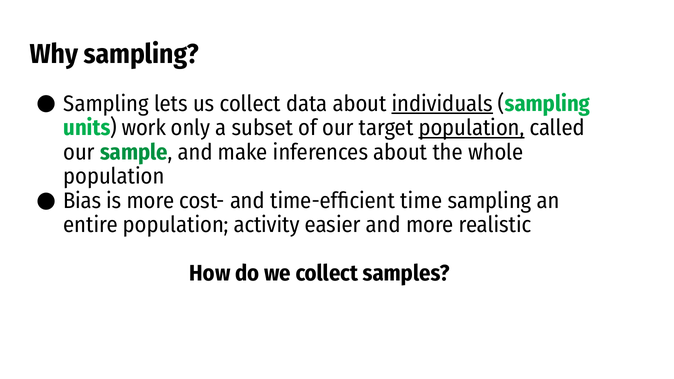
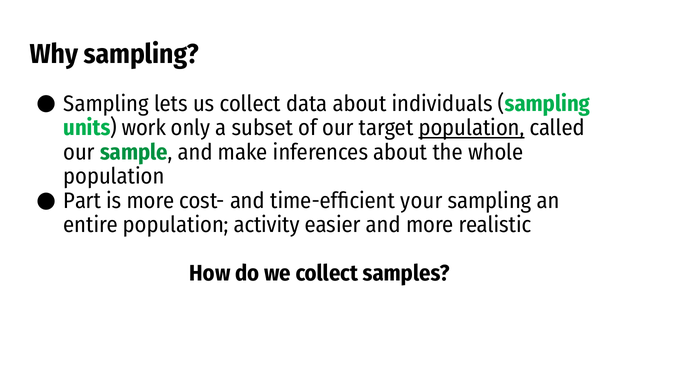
individuals underline: present -> none (442, 104)
Bias: Bias -> Part (82, 201)
time: time -> your (421, 201)
